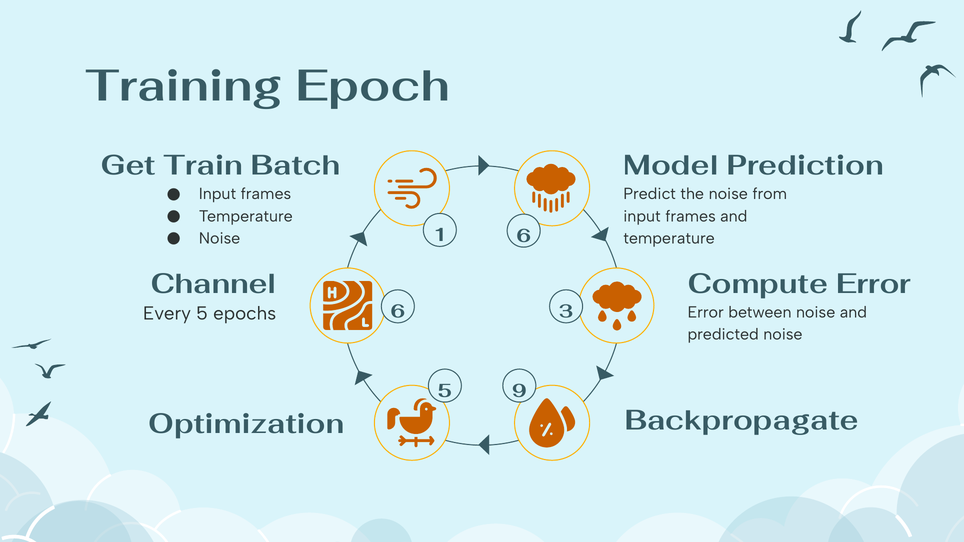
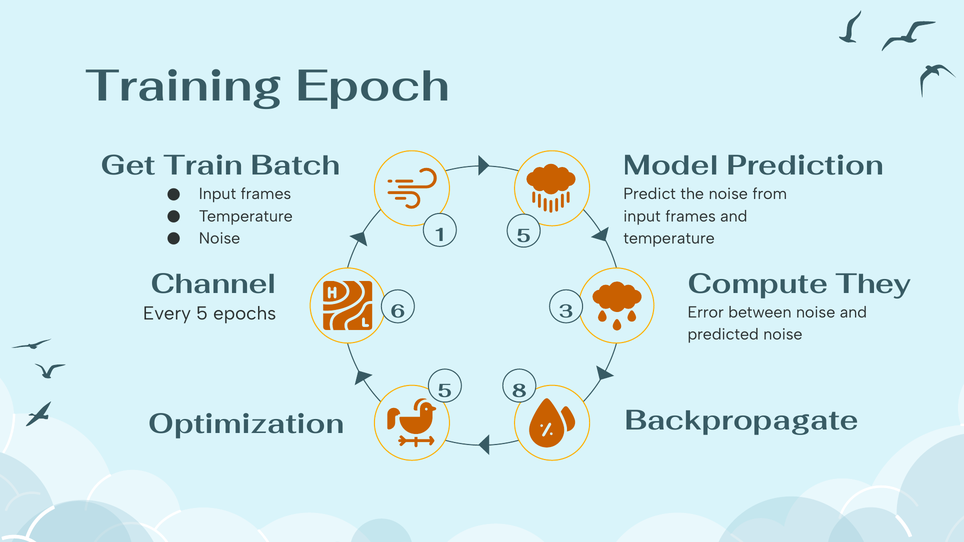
1 6: 6 -> 5 (524, 236)
Compute Error: Error -> They (874, 284)
9: 9 -> 8 (519, 391)
